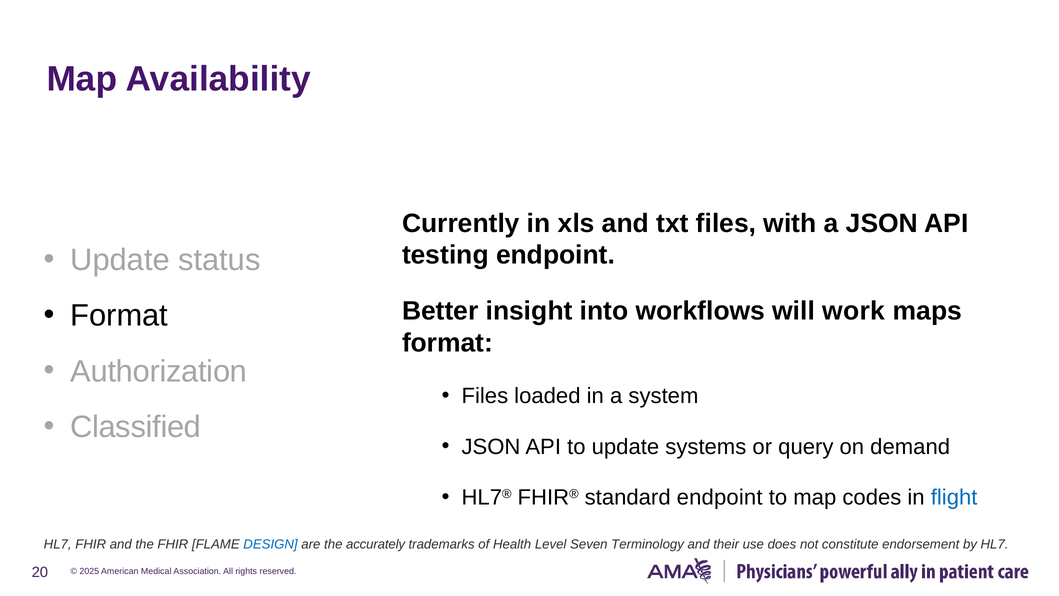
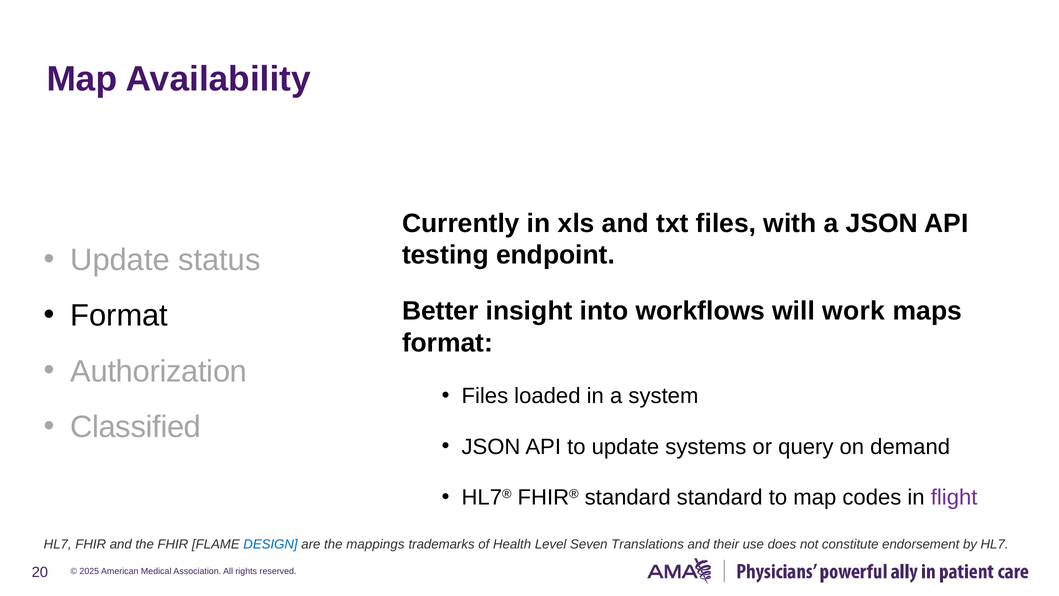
standard endpoint: endpoint -> standard (720, 497)
flight colour: blue -> purple (954, 497)
accurately: accurately -> mappings (375, 544)
Terminology: Terminology -> Translations (648, 544)
